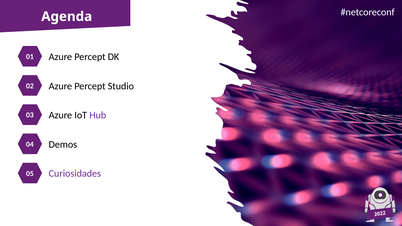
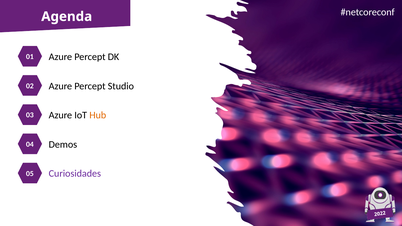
Hub colour: purple -> orange (98, 115)
